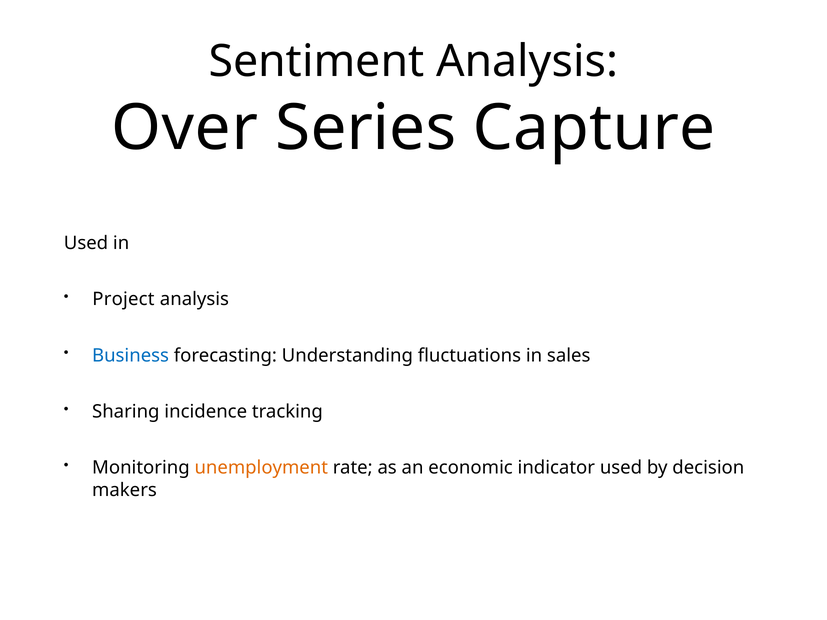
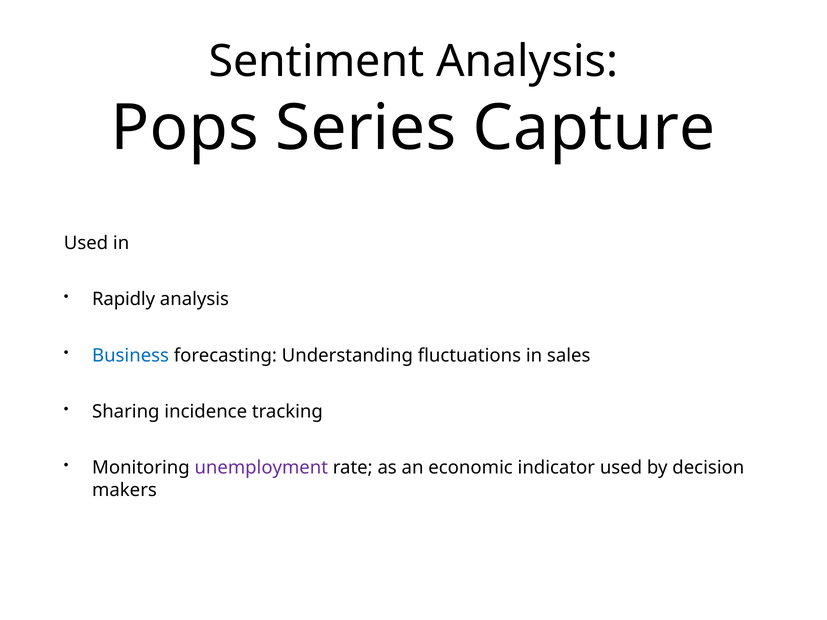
Over: Over -> Pops (185, 128)
Project: Project -> Rapidly (124, 299)
unemployment colour: orange -> purple (261, 468)
